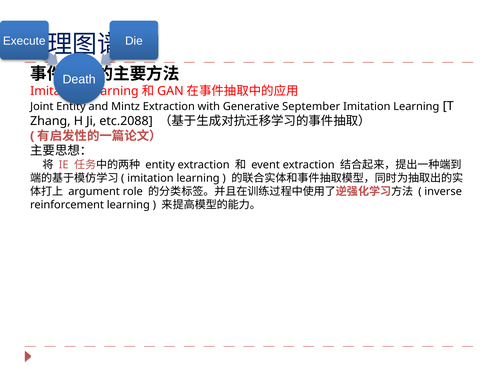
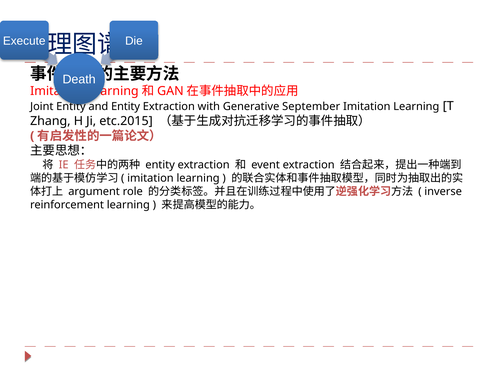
Mintz: Mintz -> Entity (126, 106)
etc.2088: etc.2088 -> etc.2015 (126, 121)
